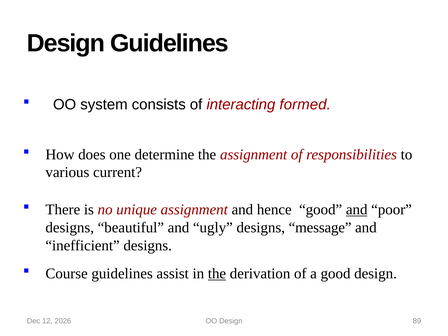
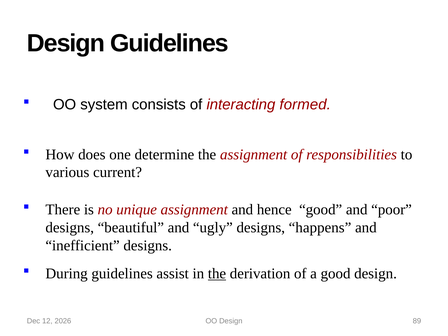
and underline: present -> none (357, 210)
message: message -> happens (320, 228)
Course: Course -> During (67, 274)
